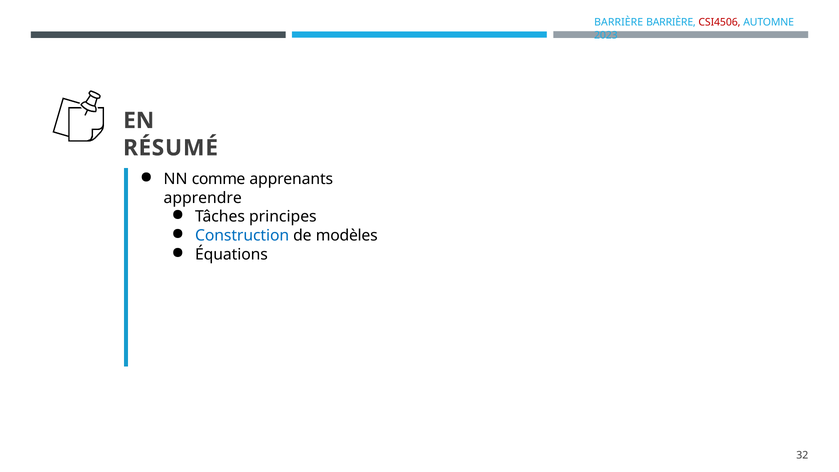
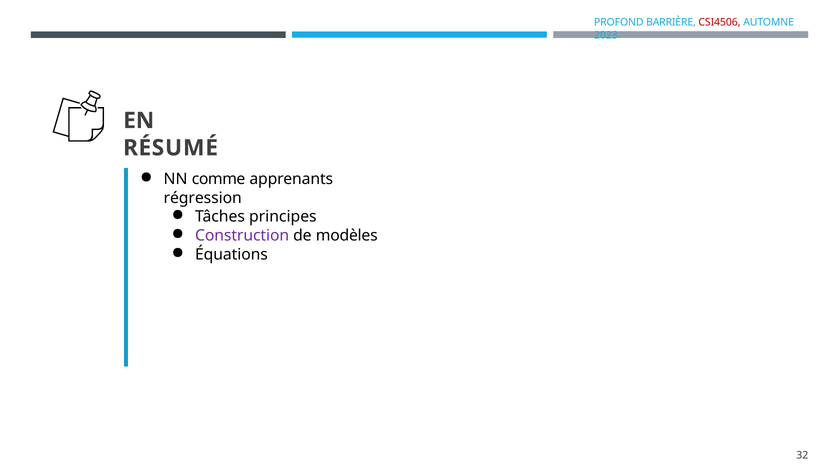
BARRIÈRE: BARRIÈRE -> PROFOND (619, 23)
apprendre: apprendre -> régression (203, 198)
Construction colour: blue -> purple (242, 236)
